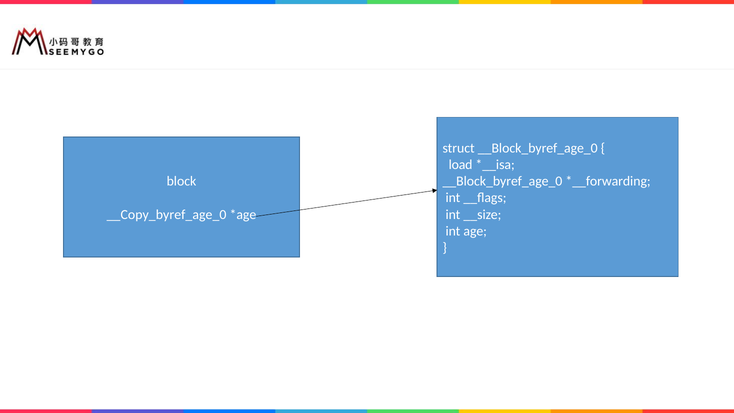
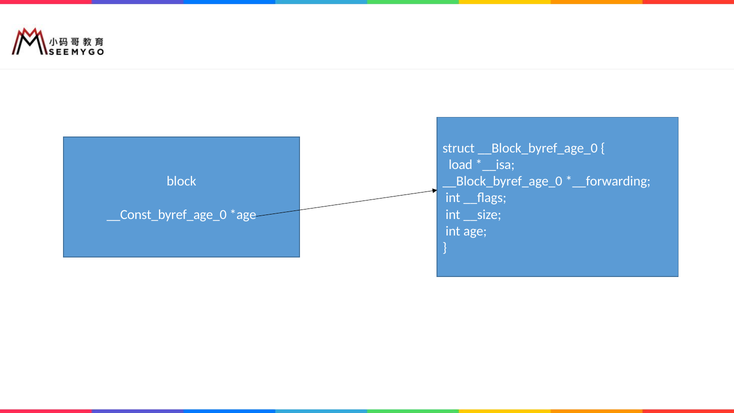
__Copy_byref_age_0: __Copy_byref_age_0 -> __Const_byref_age_0 (167, 214)
